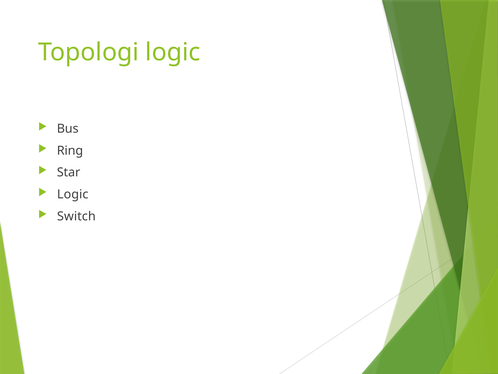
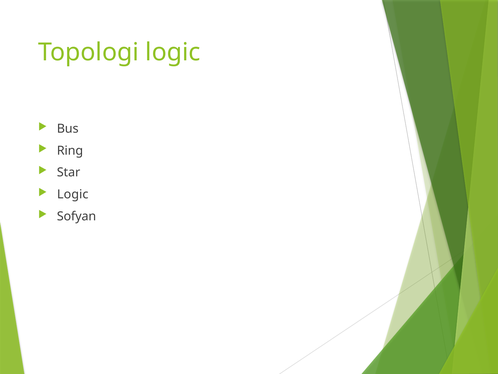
Switch: Switch -> Sofyan (76, 216)
